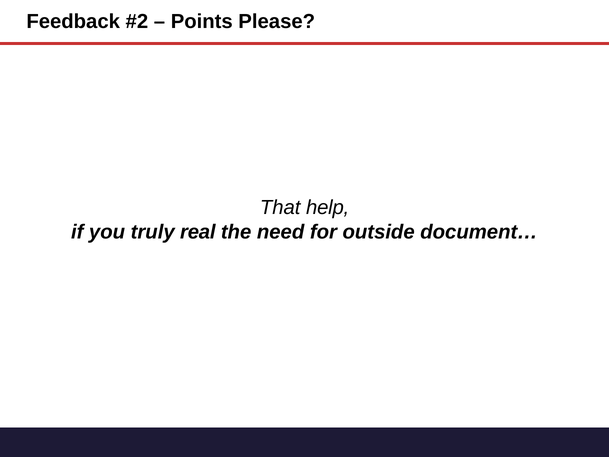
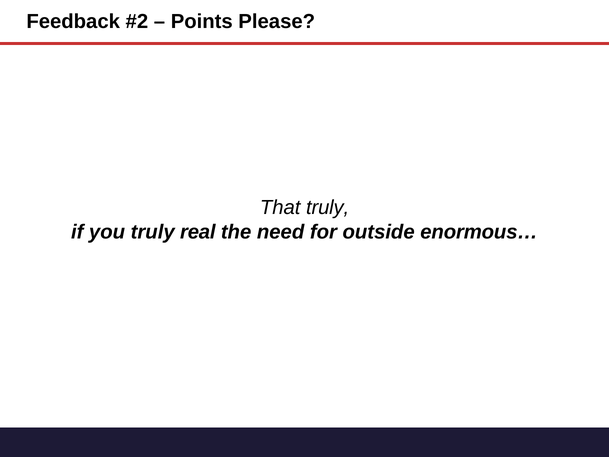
That help: help -> truly (328, 207)
document…: document… -> enormous… (479, 232)
